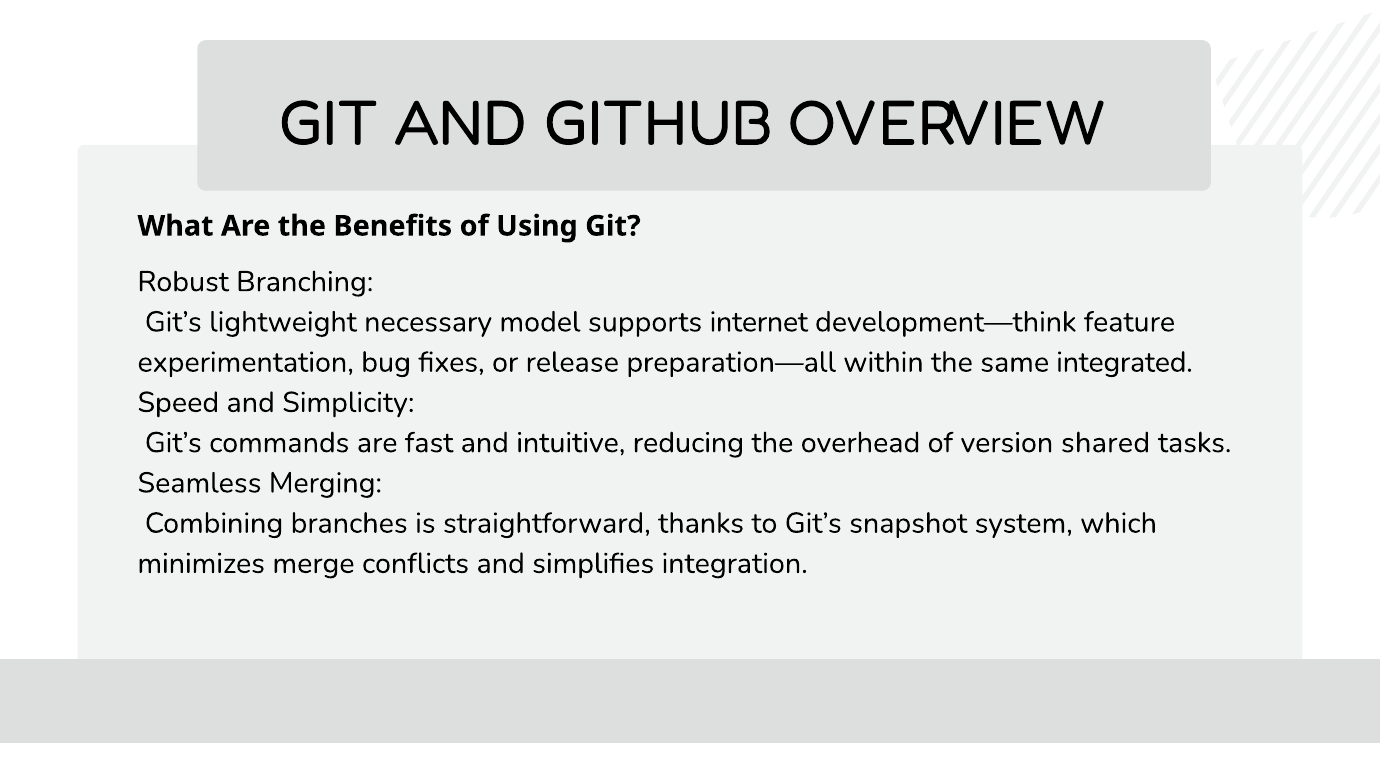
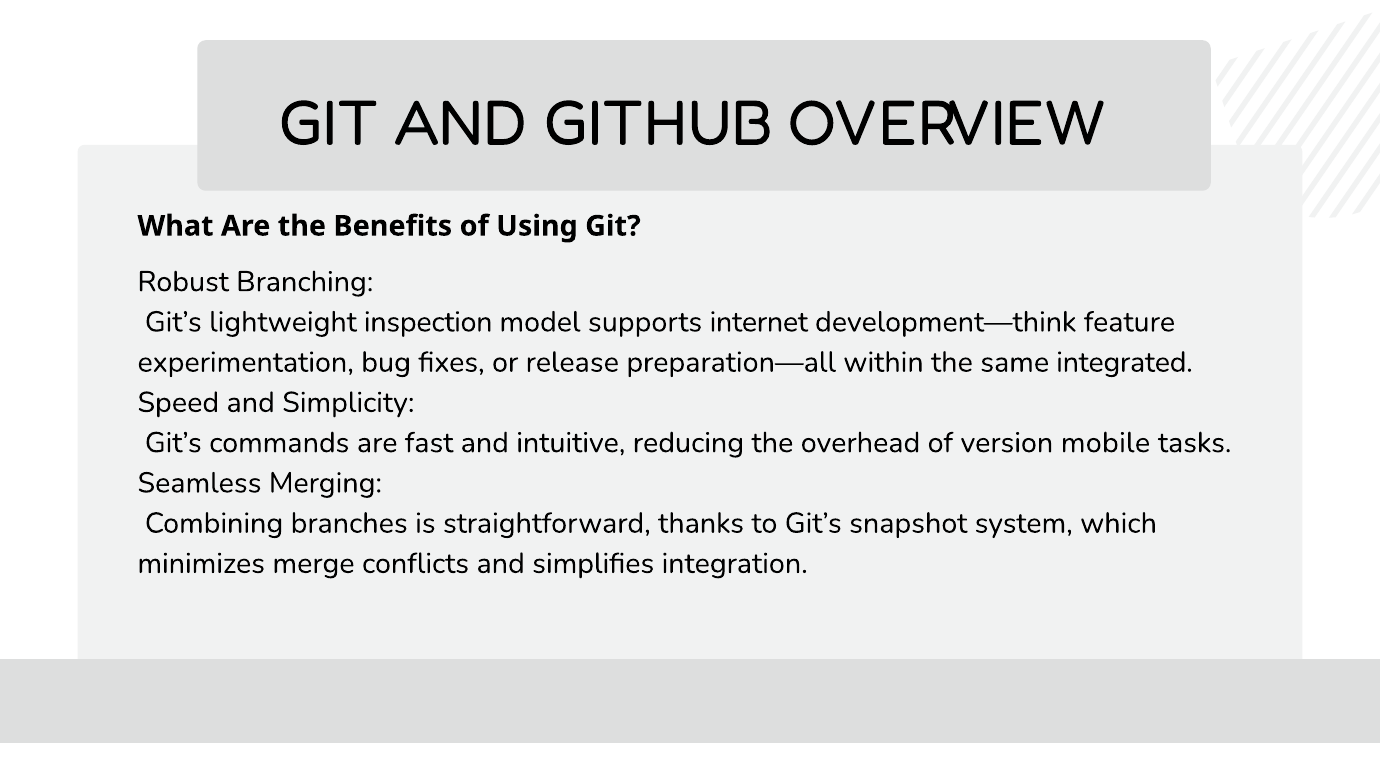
necessary: necessary -> inspection (428, 322)
shared: shared -> mobile (1106, 443)
